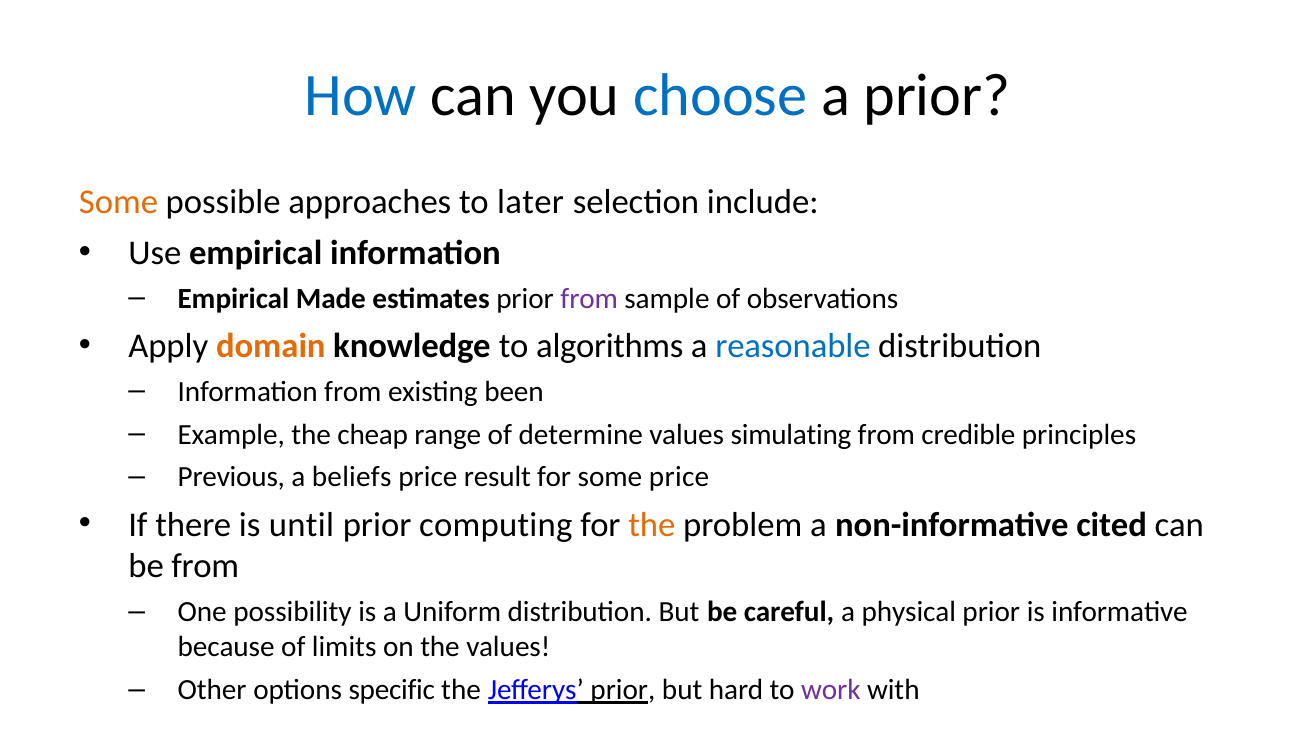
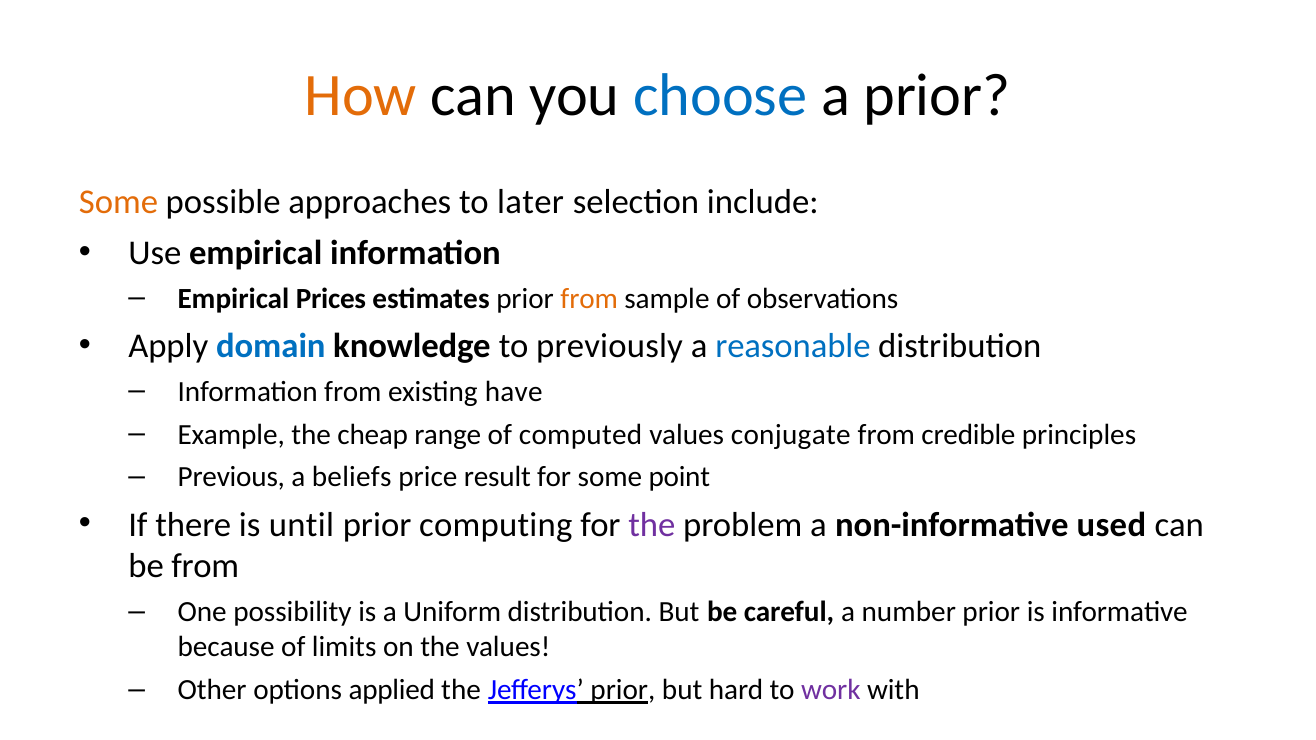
How colour: blue -> orange (361, 95)
Made: Made -> Prices (331, 299)
from colour: purple -> orange (589, 299)
domain colour: orange -> blue (271, 346)
algorithms: algorithms -> previously (610, 346)
been: been -> have (514, 392)
determine: determine -> computed (581, 435)
simulating: simulating -> conjugate (791, 435)
some price: price -> point (679, 477)
the colour: orange -> purple (652, 525)
cited: cited -> used (1111, 525)
physical: physical -> number (909, 612)
specific: specific -> applied (392, 690)
